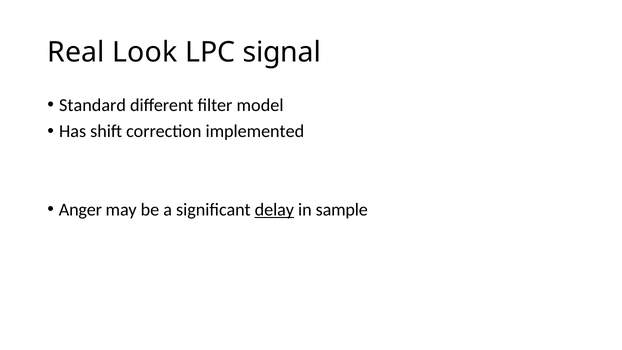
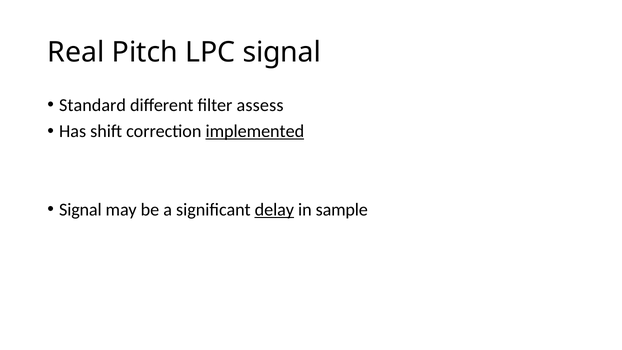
Look: Look -> Pitch (145, 52)
model: model -> assess (260, 105)
implemented underline: none -> present (255, 131)
Anger: Anger -> Signal (80, 209)
